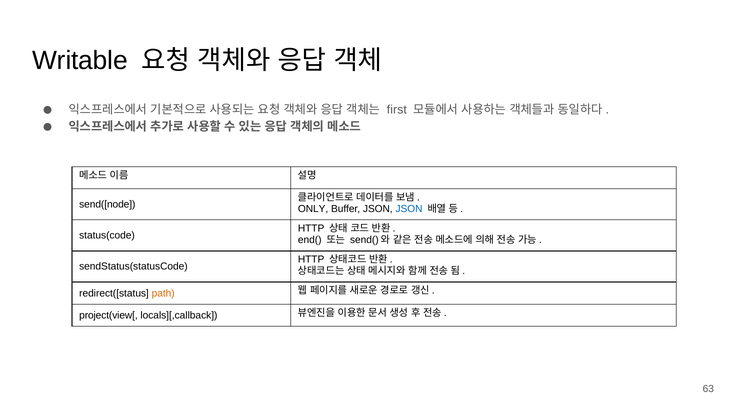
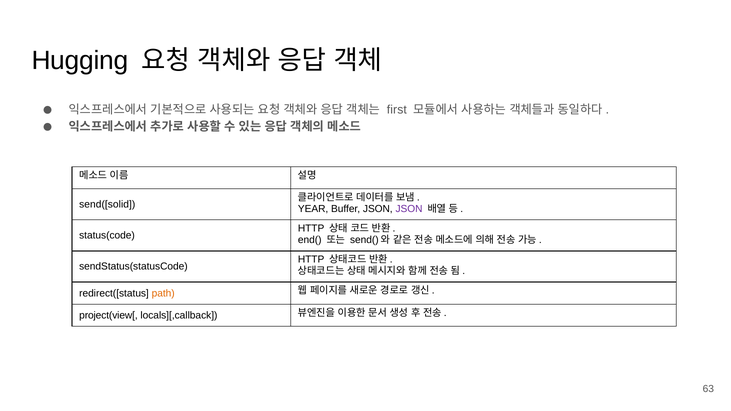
Writable: Writable -> Hugging (80, 61)
send([node: send([node -> send([solid (107, 205)
ONLY: ONLY -> YEAR (313, 209)
JSON colour: blue -> purple (409, 209)
